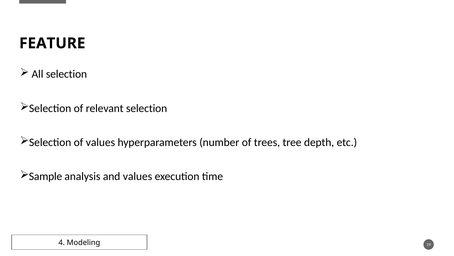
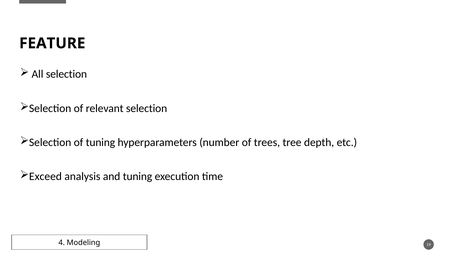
of values: values -> tuning (100, 142)
Sample: Sample -> Exceed (45, 176)
and values: values -> tuning (138, 176)
